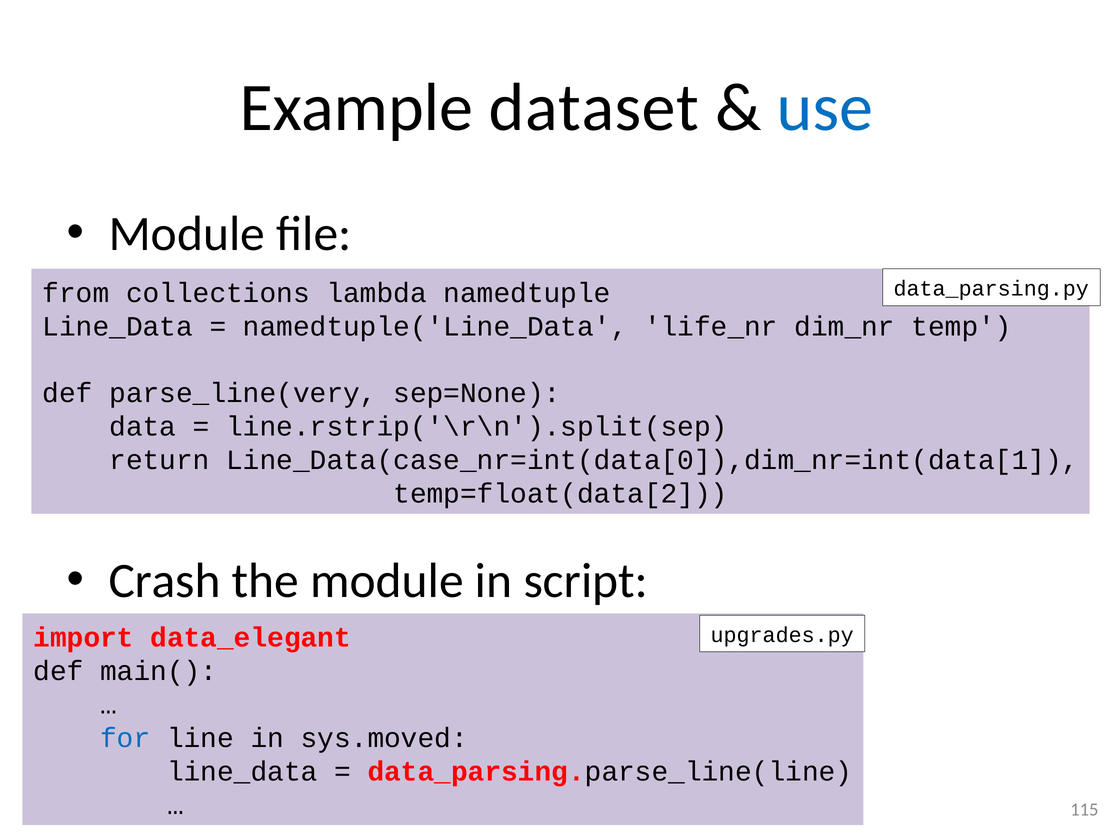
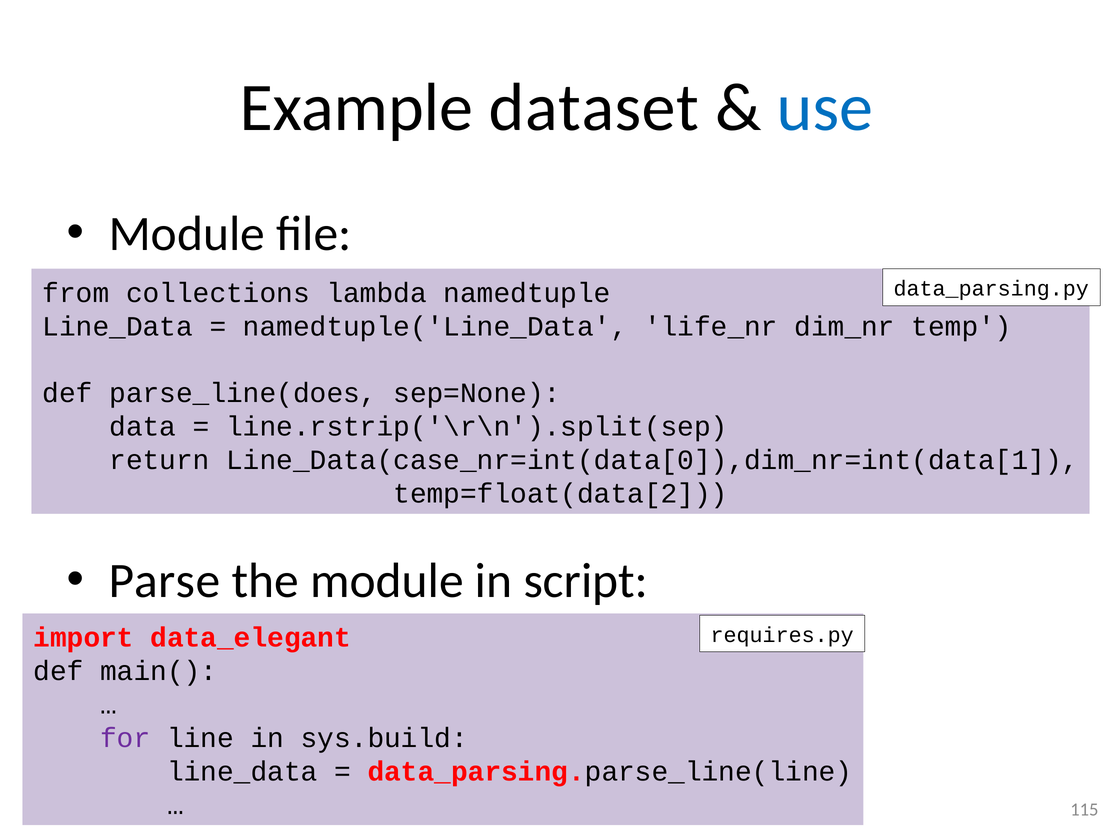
parse_line(very: parse_line(very -> parse_line(does (243, 393)
Crash: Crash -> Parse (164, 580)
upgrades.py: upgrades.py -> requires.py (782, 635)
for colour: blue -> purple (125, 737)
sys.moved: sys.moved -> sys.build (384, 737)
